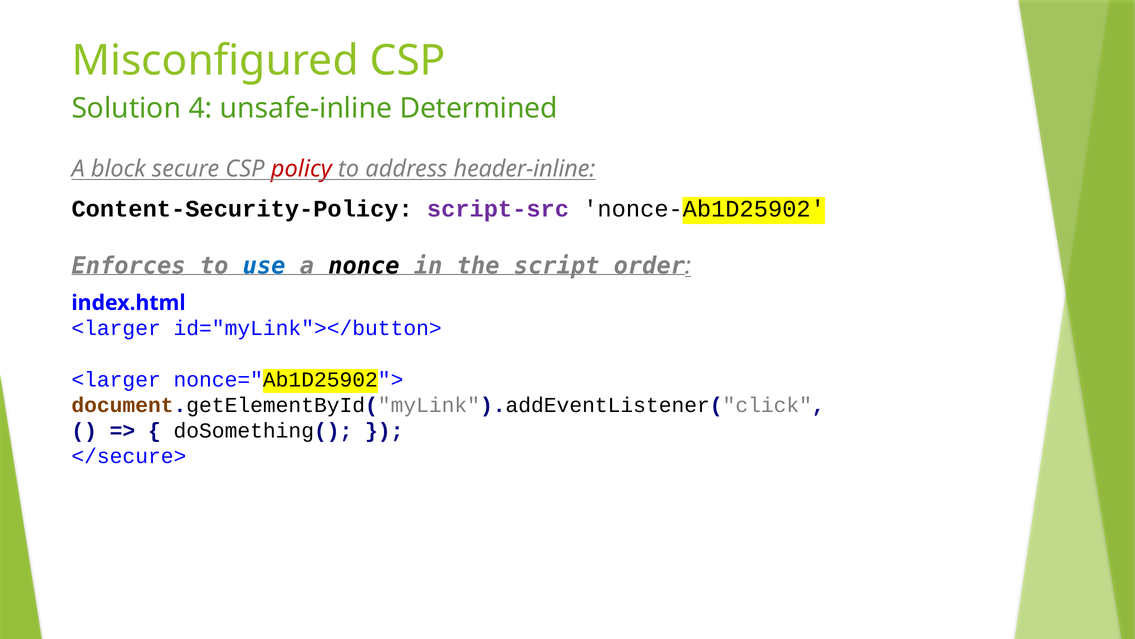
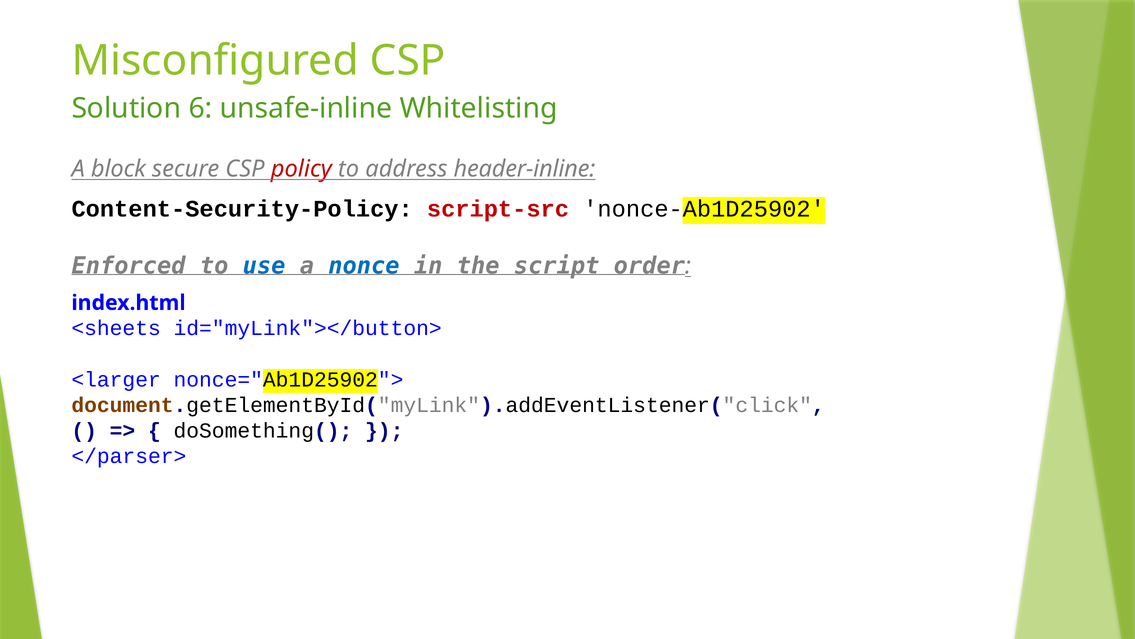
4: 4 -> 6 (201, 108)
Determined: Determined -> Whitelisting (479, 108)
script-src colour: purple -> red (498, 209)
Enforces: Enforces -> Enforced (129, 266)
nonce colour: black -> blue (364, 266)
<larger: <larger -> <sheets (116, 328)
</secure>: </secure> -> </parser> (129, 456)
